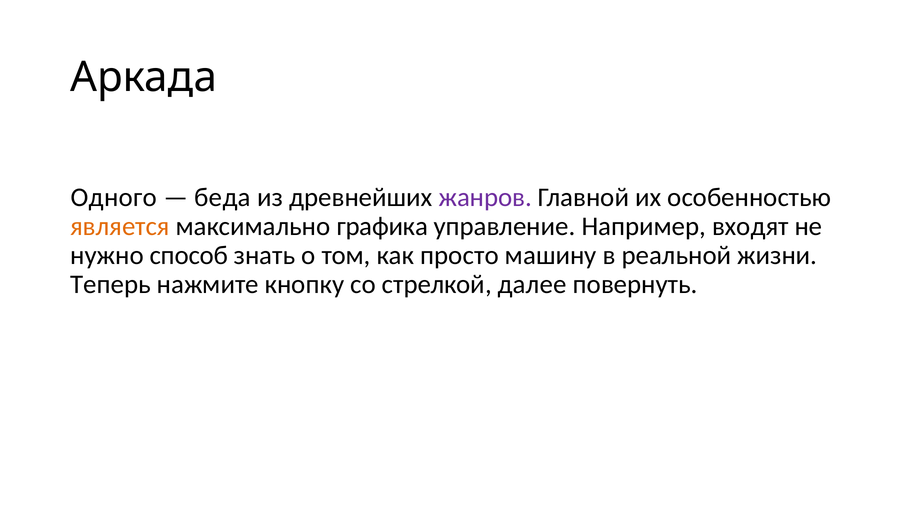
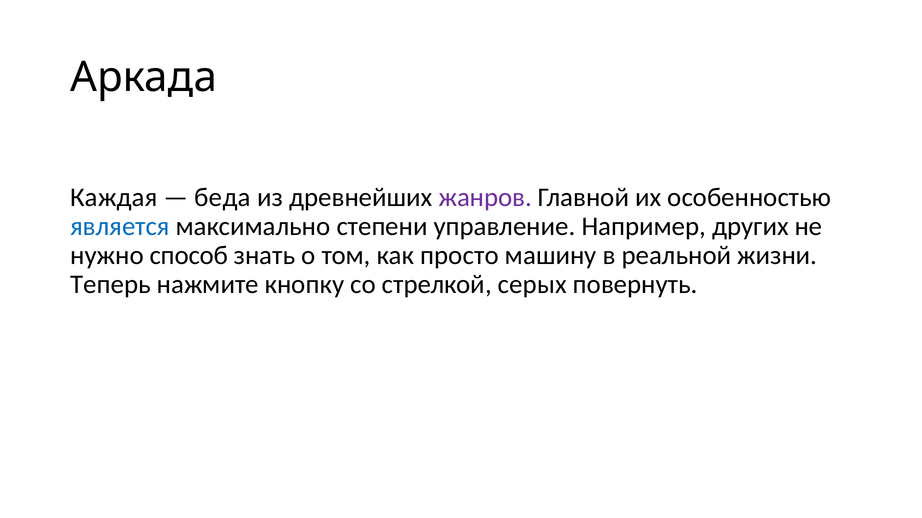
Одного: Одного -> Каждая (114, 198)
является colour: orange -> blue (120, 227)
графика: графика -> степени (382, 227)
входят: входят -> других (750, 227)
далее: далее -> серых (532, 285)
